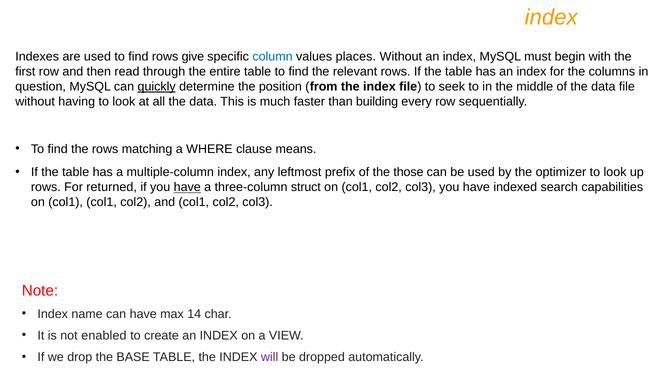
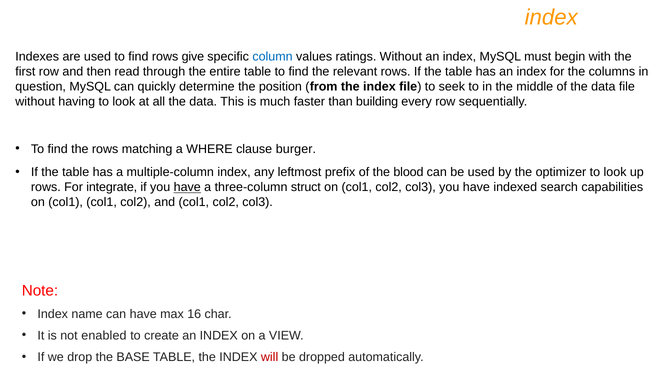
places: places -> ratings (356, 57)
quickly underline: present -> none (157, 87)
means: means -> burger (296, 149)
those: those -> blood (408, 172)
returned: returned -> integrate (112, 187)
14: 14 -> 16 (194, 314)
will colour: purple -> red (270, 357)
